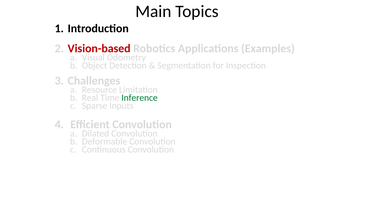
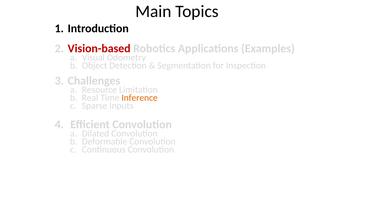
Inference colour: green -> orange (140, 98)
